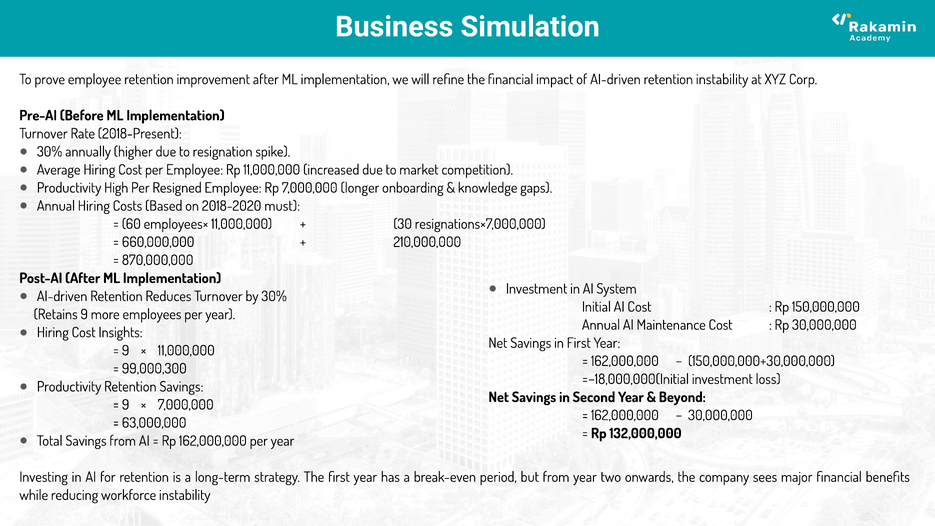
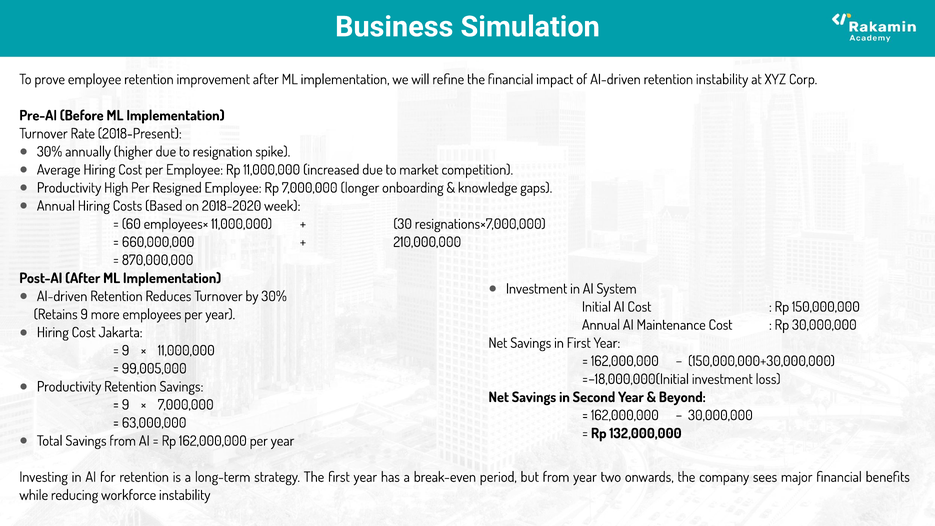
must: must -> week (282, 206)
Insights: Insights -> Jakarta (121, 333)
99,000,300: 99,000,300 -> 99,005,000 (154, 369)
